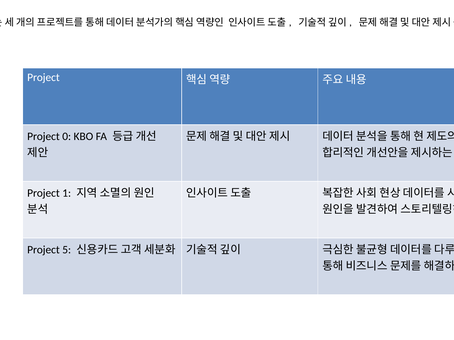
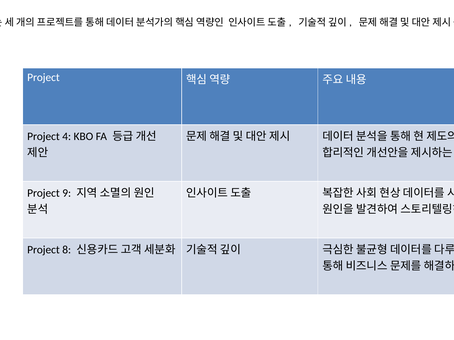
0: 0 -> 4 (67, 137)
1: 1 -> 9 (67, 193)
5: 5 -> 8 (67, 250)
